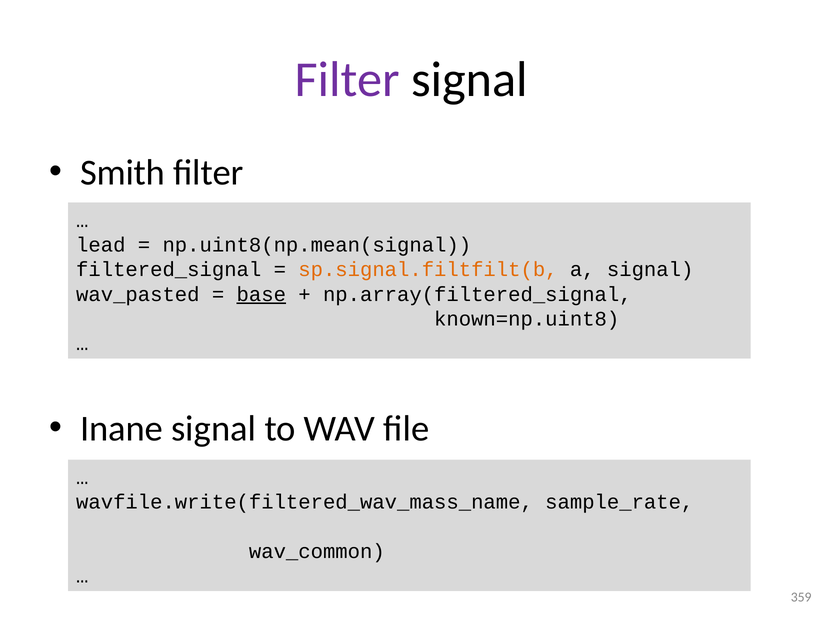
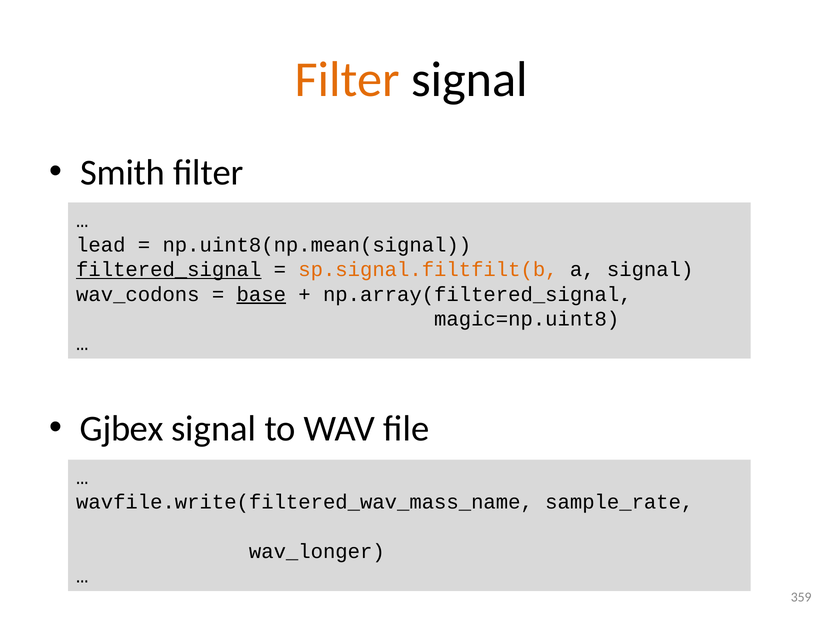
Filter colour: purple -> orange (347, 80)
filtered_signal underline: none -> present (169, 270)
wav_pasted: wav_pasted -> wav_codons (138, 294)
known=np.uint8: known=np.uint8 -> magic=np.uint8 (527, 319)
Inane: Inane -> Gjbex (122, 429)
wav_common: wav_common -> wav_longer (317, 552)
